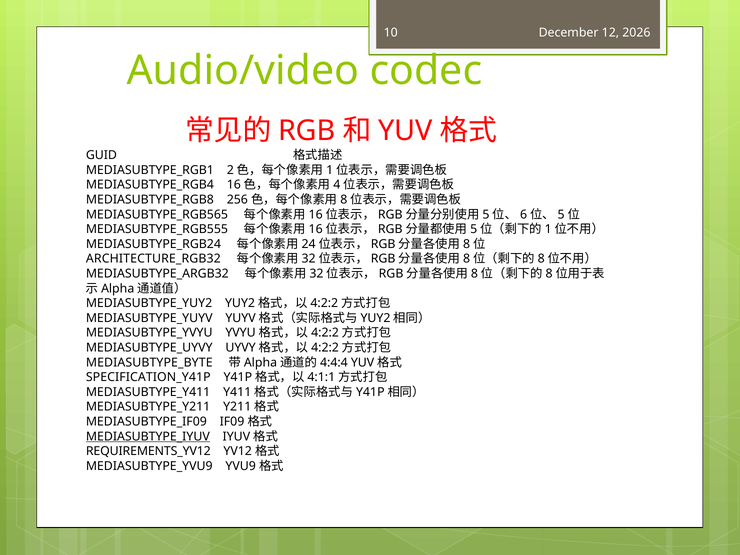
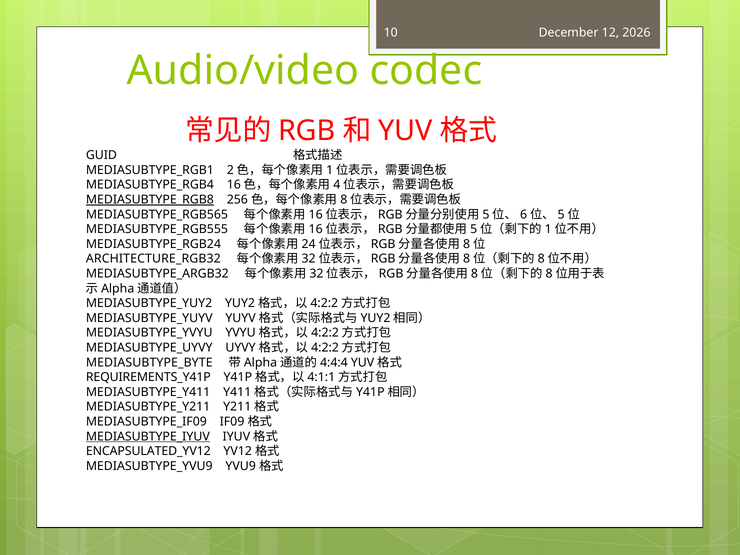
MEDIASUBTYPE_RGB8 underline: none -> present (150, 200)
SPECIFICATION_Y41P: SPECIFICATION_Y41P -> REQUIREMENTS_Y41P (148, 377)
REQUIREMENTS_YV12: REQUIREMENTS_YV12 -> ENCAPSULATED_YV12 (148, 451)
